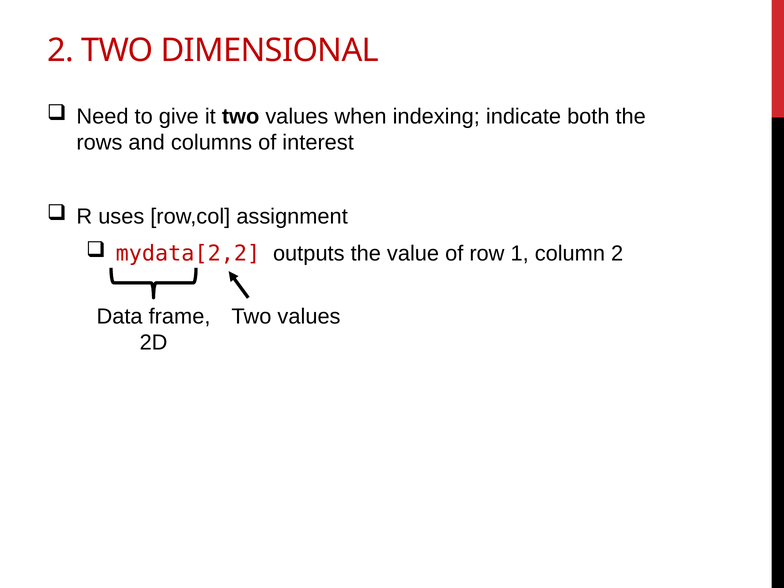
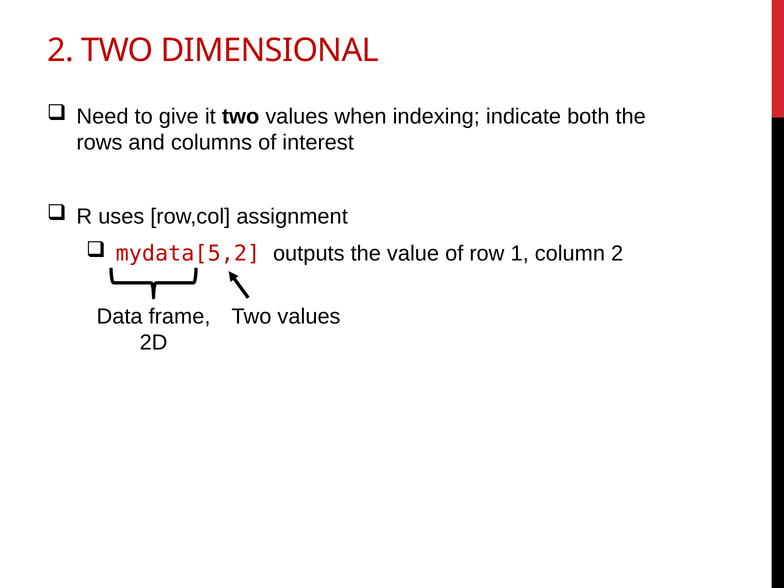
mydata[2,2: mydata[2,2 -> mydata[5,2 (188, 254)
